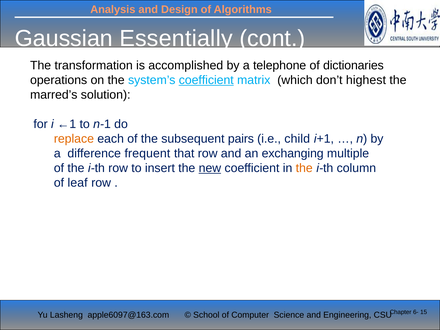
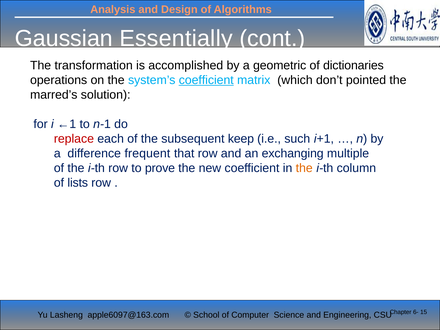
telephone: telephone -> geometric (280, 65)
highest: highest -> pointed (366, 80)
replace colour: orange -> red (74, 139)
pairs: pairs -> keep (241, 139)
child: child -> such (297, 139)
insert: insert -> prove (160, 168)
new underline: present -> none (210, 168)
leaf: leaf -> lists (78, 183)
